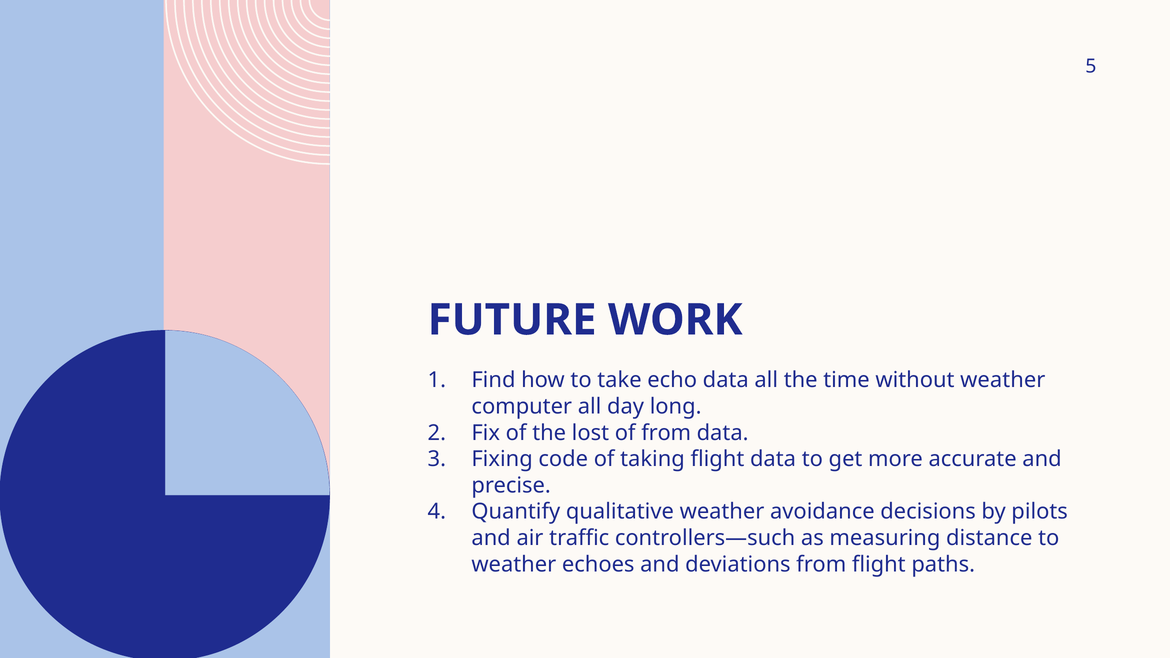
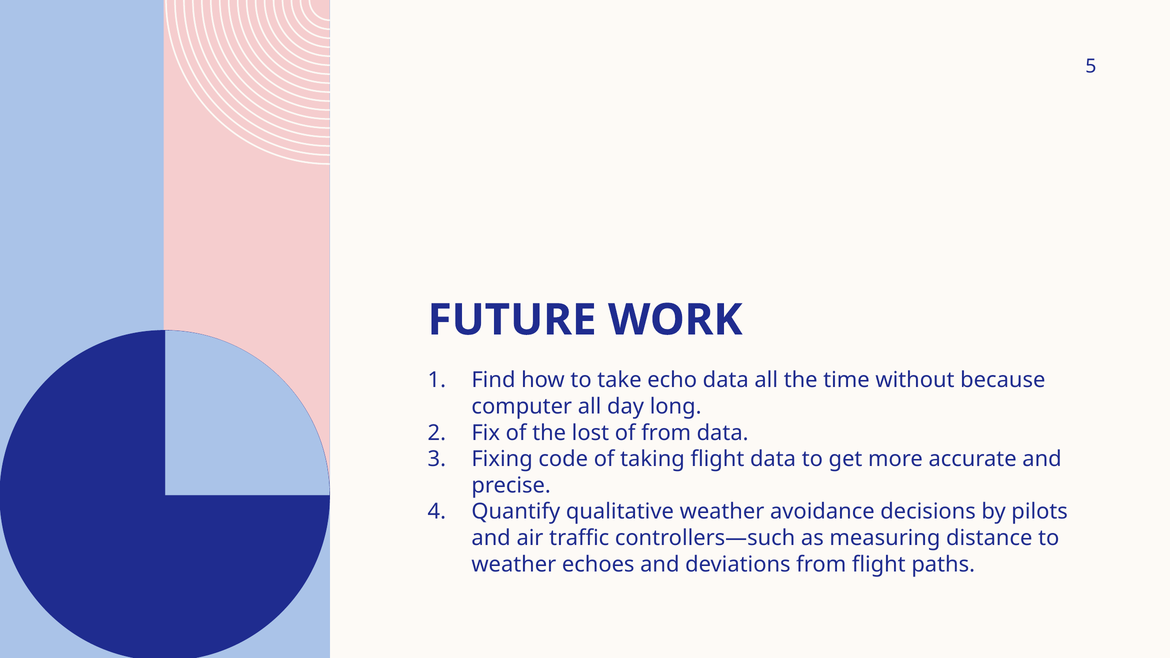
without weather: weather -> because (1003, 380)
